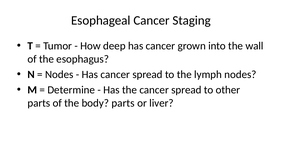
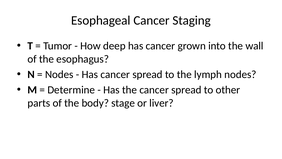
body parts: parts -> stage (123, 103)
